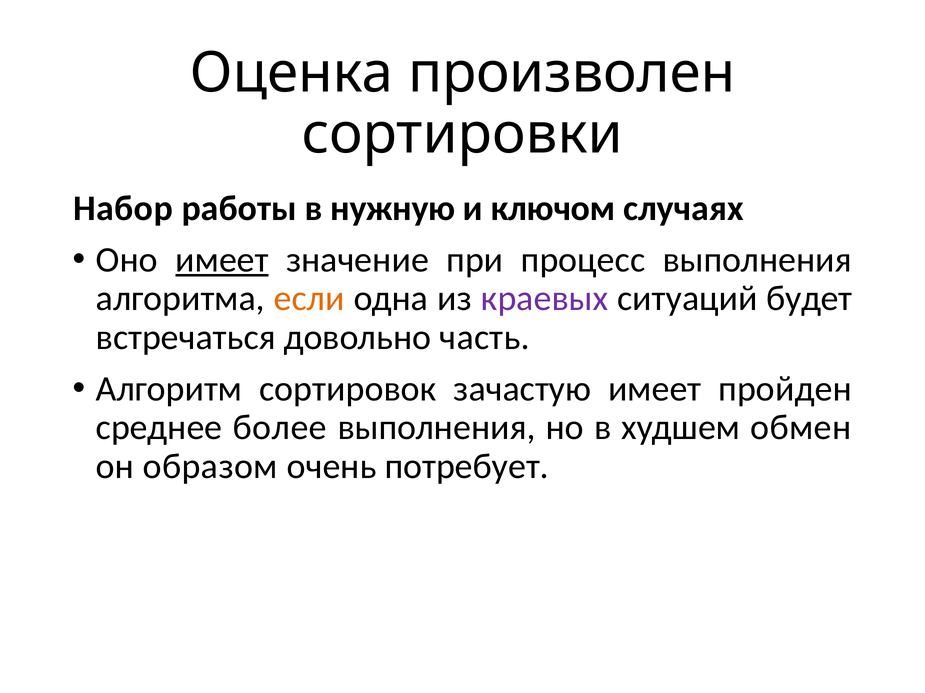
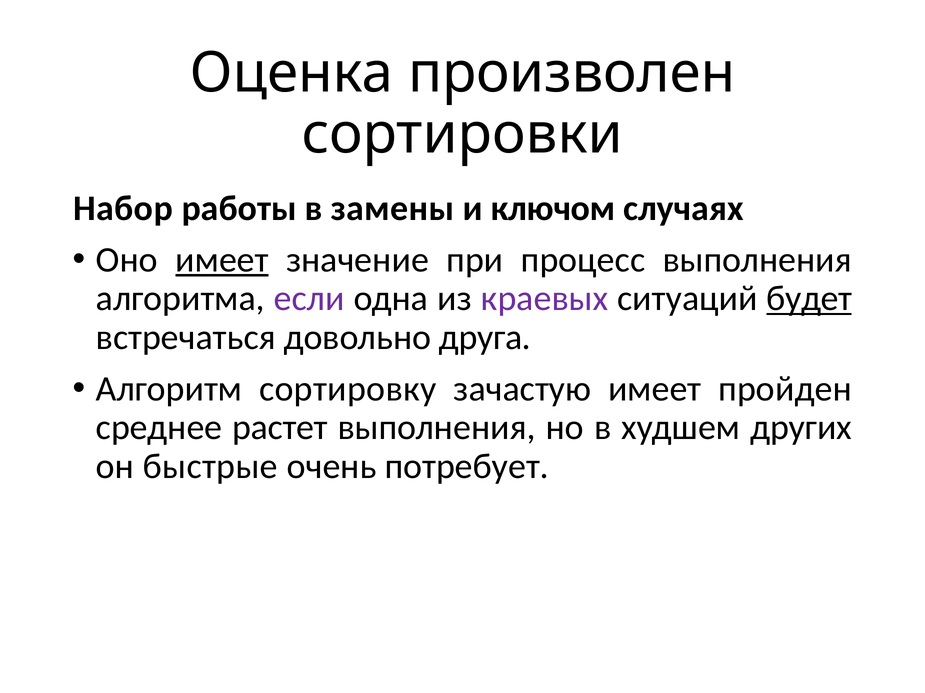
нужную: нужную -> замены (393, 208)
если colour: orange -> purple (309, 299)
будет underline: none -> present (809, 299)
часть: часть -> друга (485, 338)
сортировок: сортировок -> сортировку (348, 389)
более: более -> растет (280, 428)
обмен: обмен -> других (801, 428)
образом: образом -> быстрые (210, 467)
